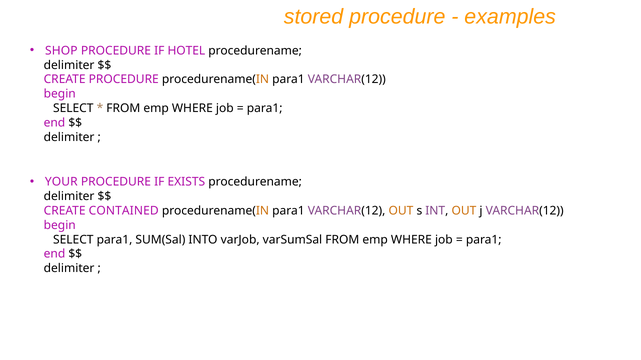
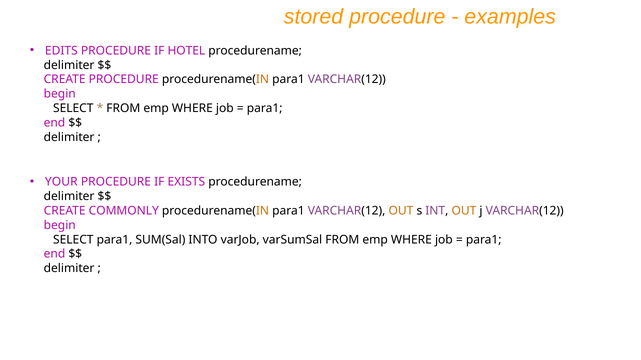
SHOP: SHOP -> EDITS (61, 51)
CONTAINED: CONTAINED -> COMMONLY (124, 211)
